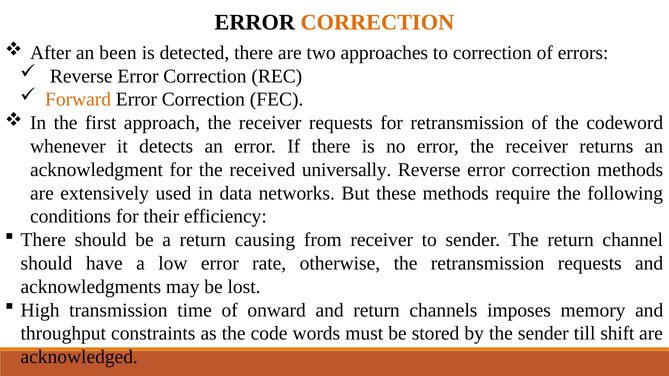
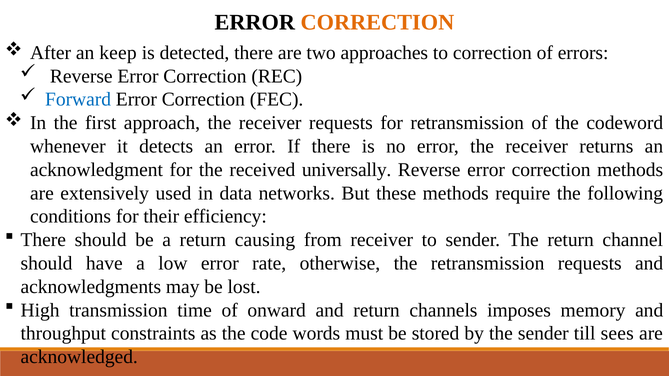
been: been -> keep (118, 53)
Forward colour: orange -> blue (78, 100)
shift: shift -> sees (617, 334)
